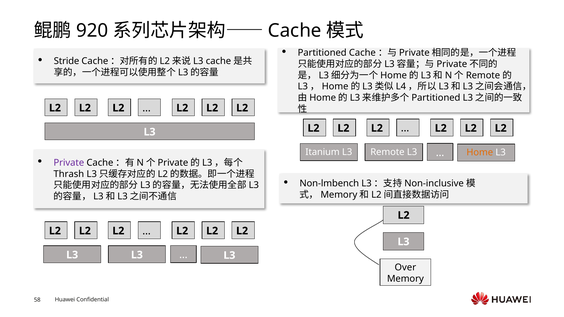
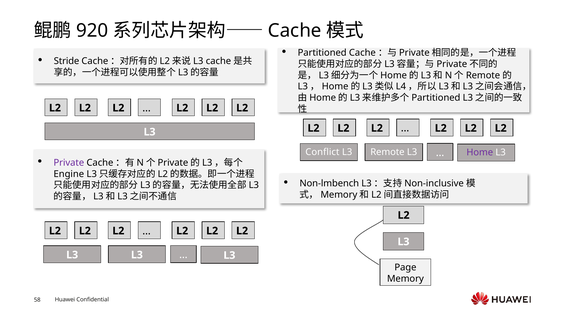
Itanium: Itanium -> Conflict (322, 152)
Home colour: orange -> purple (480, 152)
Thrash: Thrash -> Engine (69, 174)
Over: Over -> Page (405, 268)
